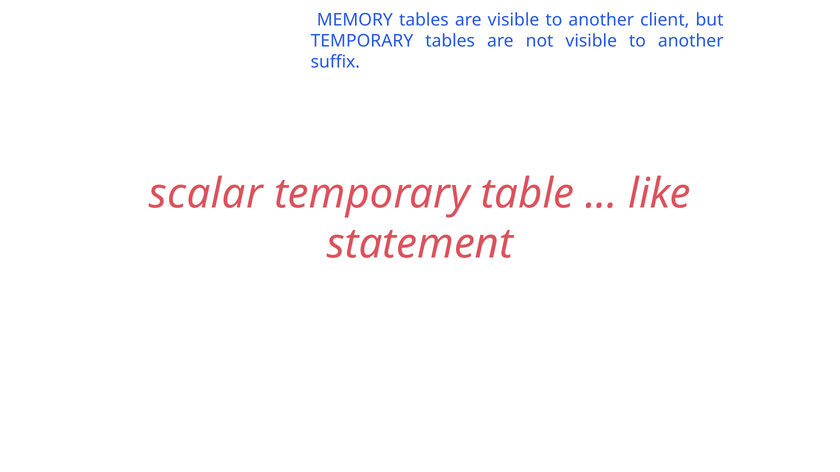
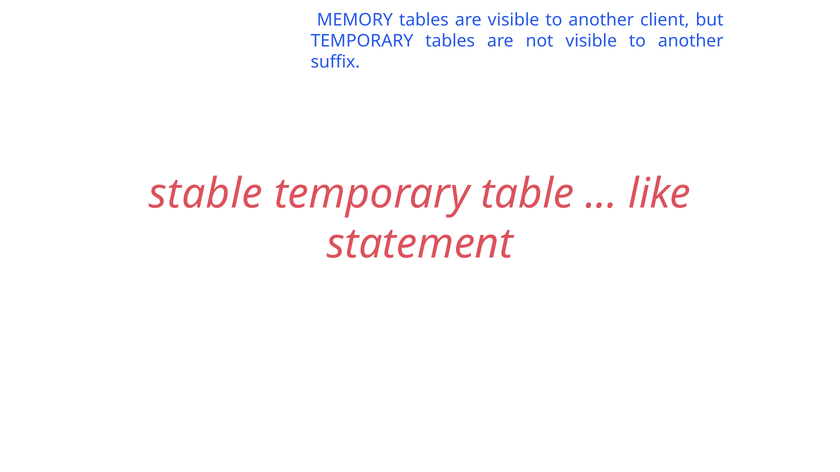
scalar: scalar -> stable (206, 194)
